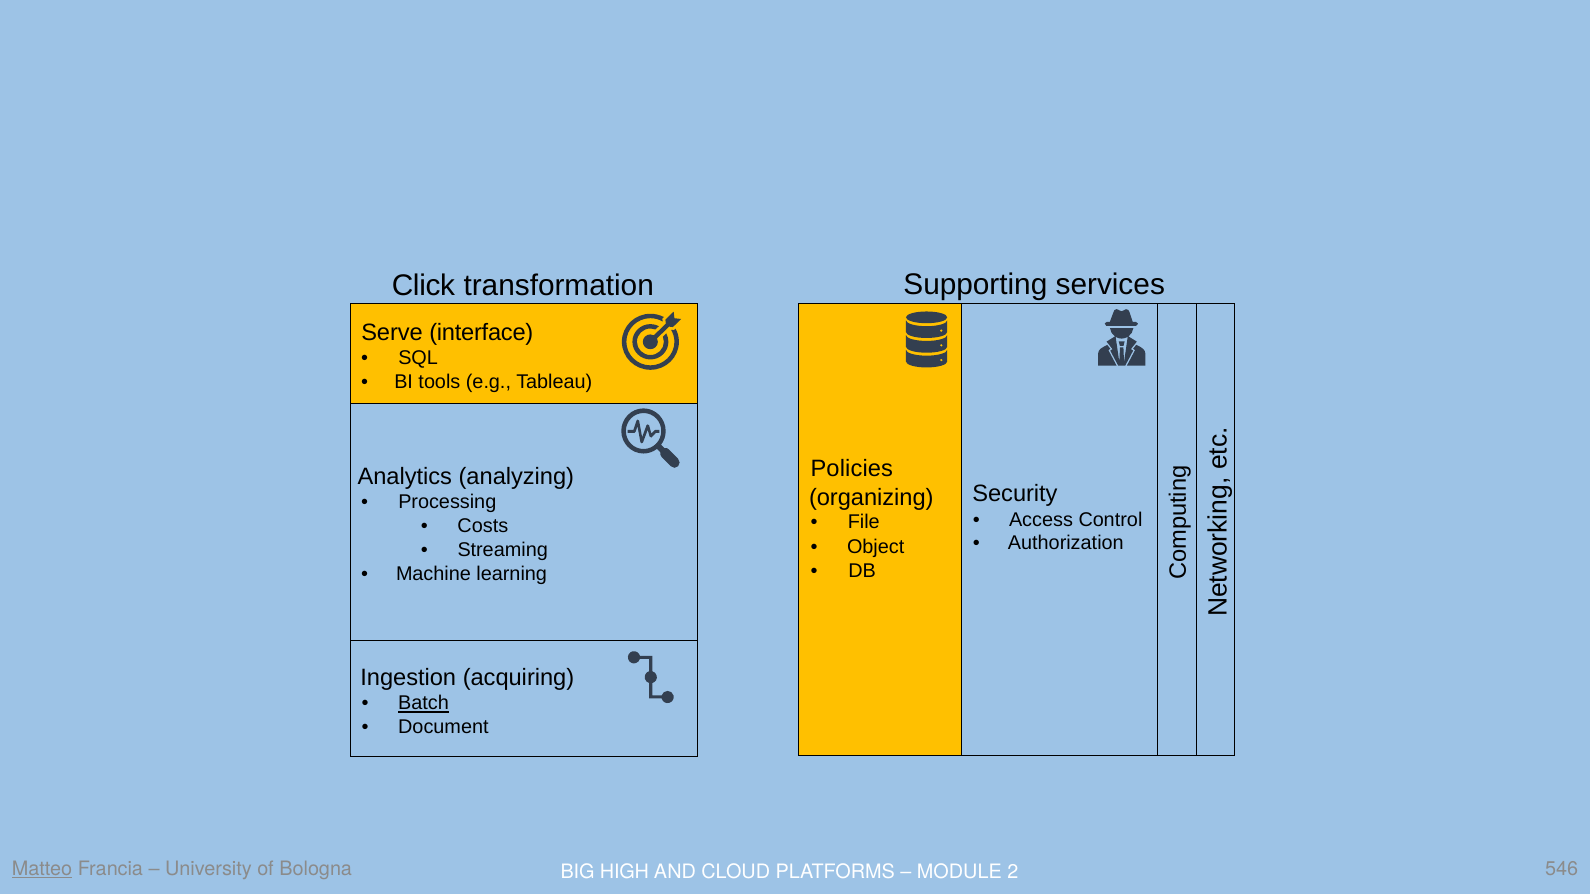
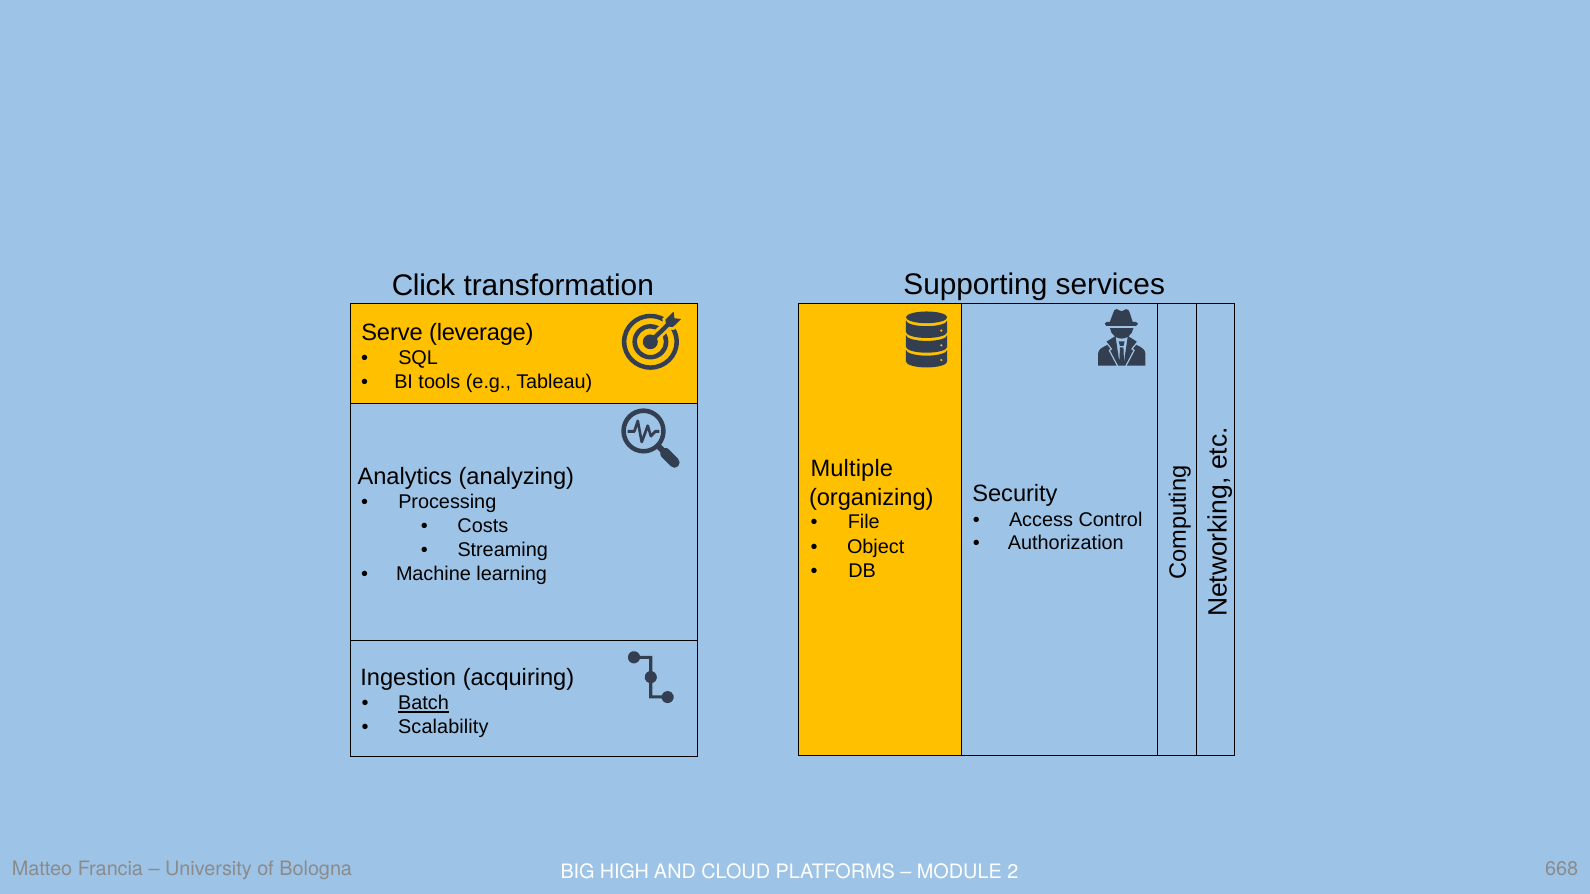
interface: interface -> leverage (481, 332)
Policies: Policies -> Multiple (852, 469)
Document: Document -> Scalability (443, 727)
Matteo underline: present -> none (42, 870)
546: 546 -> 668 (1562, 870)
